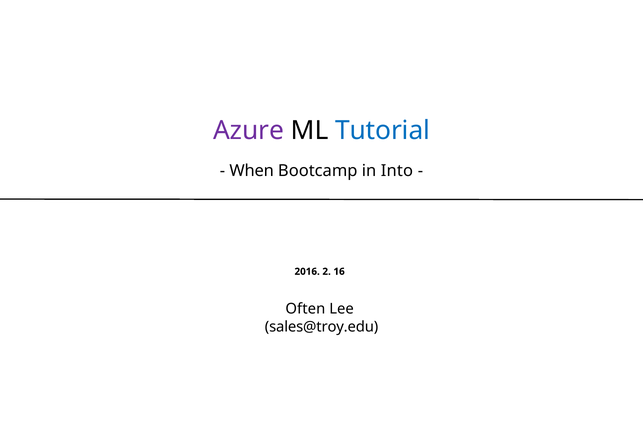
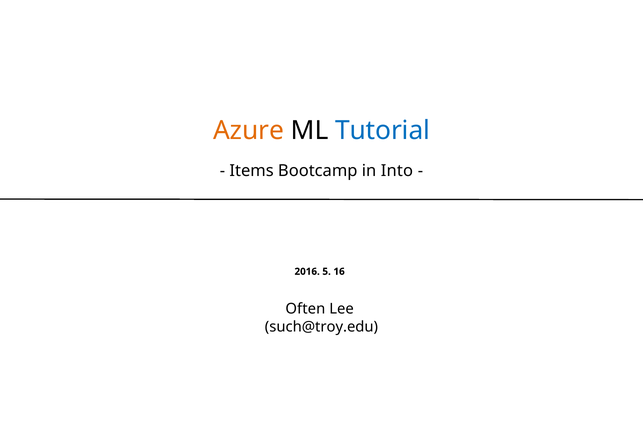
Azure colour: purple -> orange (249, 130)
When: When -> Items (252, 171)
2: 2 -> 5 (327, 272)
sales@troy.edu: sales@troy.edu -> such@troy.edu (321, 327)
